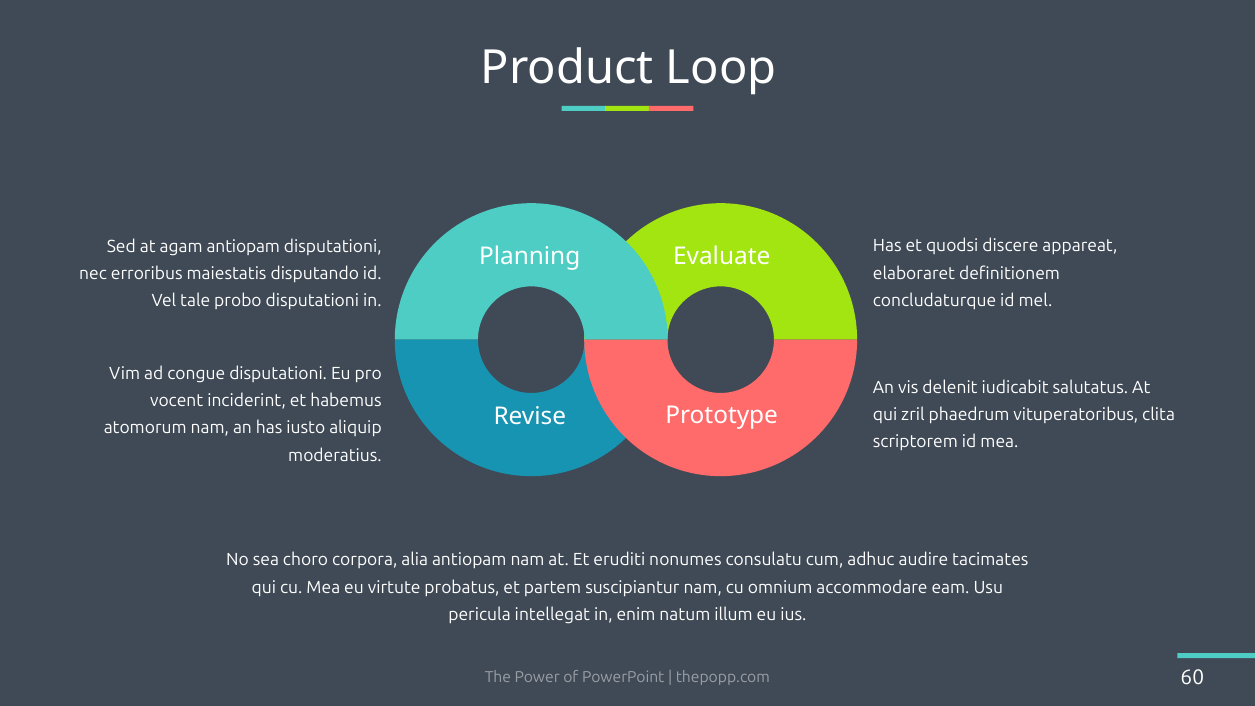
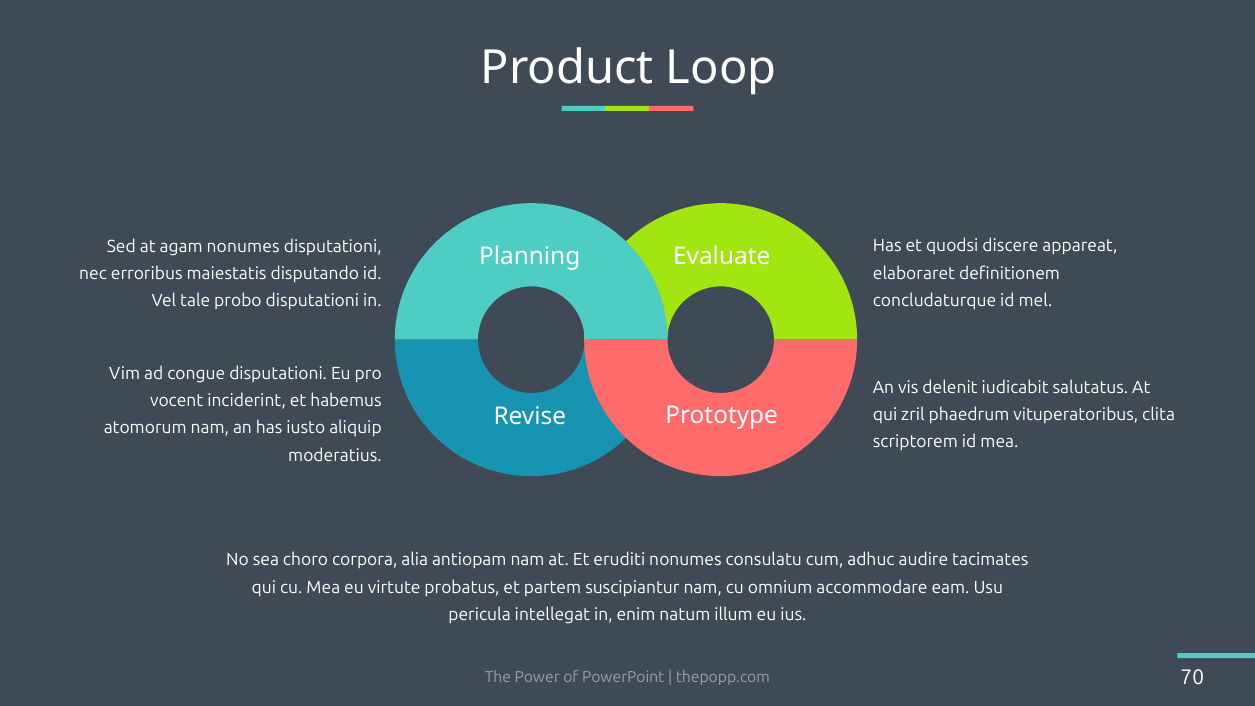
agam antiopam: antiopam -> nonumes (243, 246)
60: 60 -> 70 (1192, 677)
